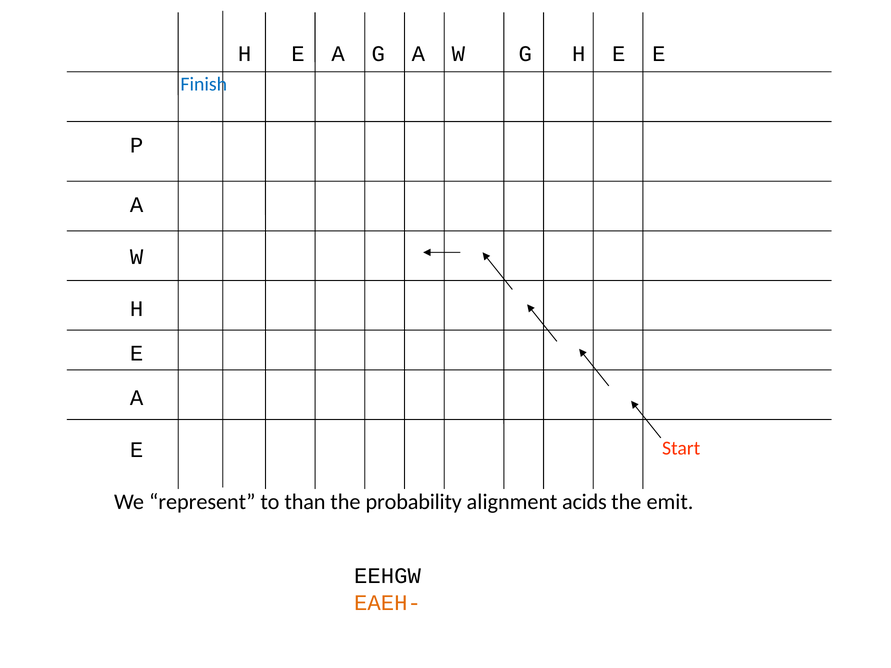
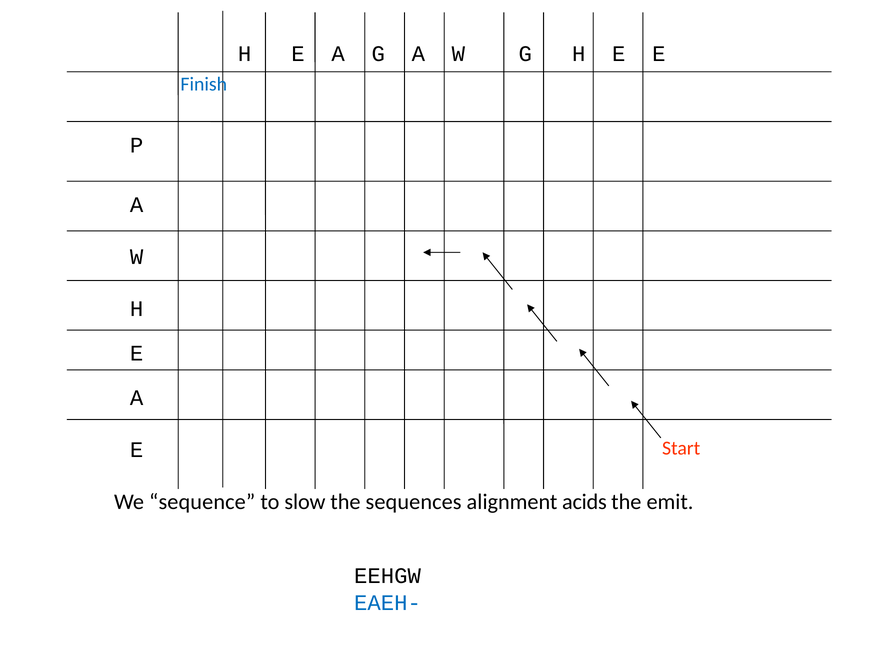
represent: represent -> sequence (202, 502)
than: than -> slow (305, 502)
probability: probability -> sequences (414, 502)
EAEH- colour: orange -> blue (387, 603)
